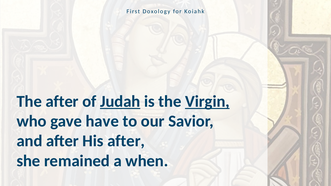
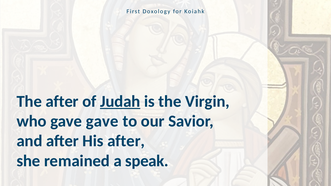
Virgin underline: present -> none (207, 101)
gave have: have -> gave (102, 121)
when: when -> speak (147, 161)
